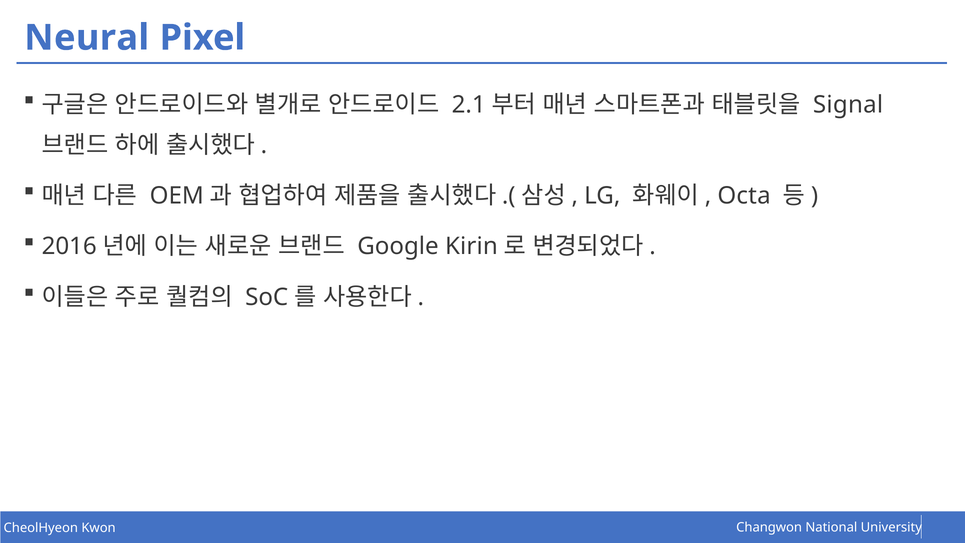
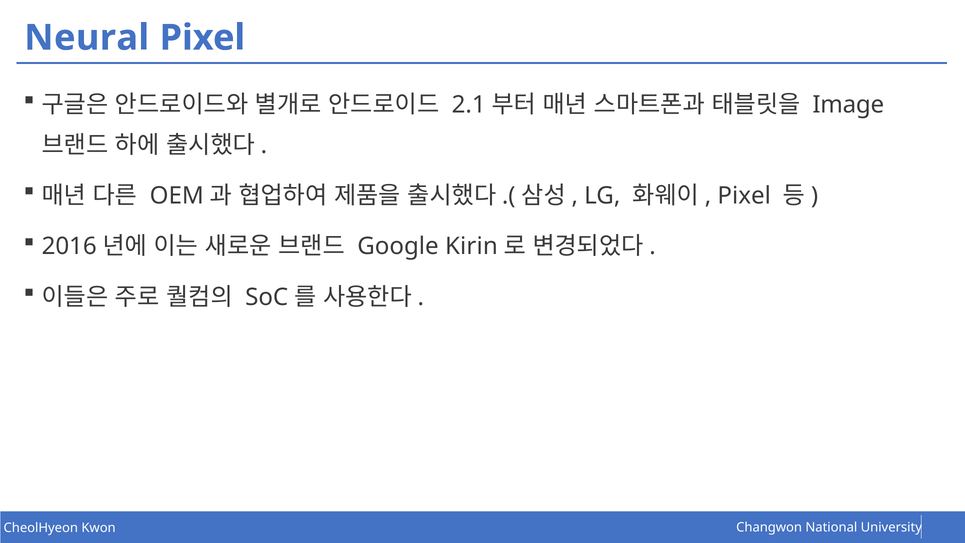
Signal: Signal -> Image (848, 105)
Octa: Octa -> Pixel (744, 196)
